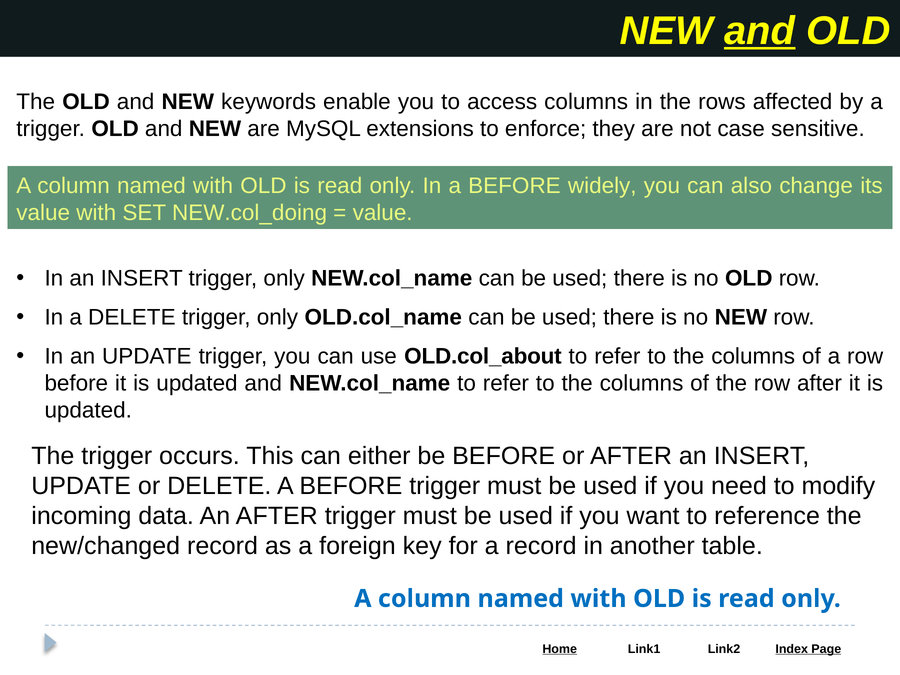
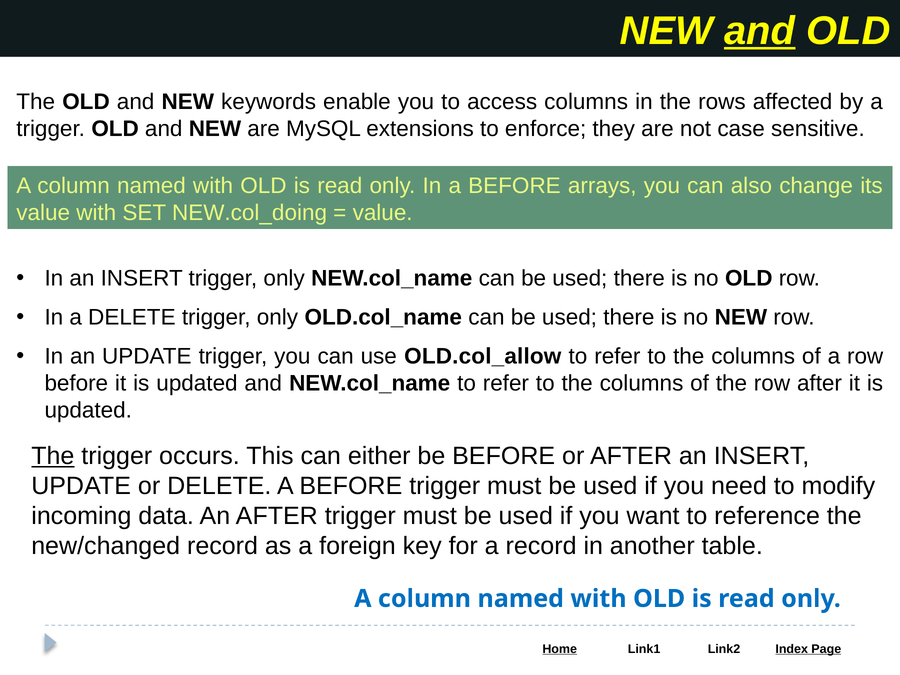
widely: widely -> arrays (602, 186)
OLD.col_about: OLD.col_about -> OLD.col_allow (483, 356)
The underline: none -> present (53, 456)
